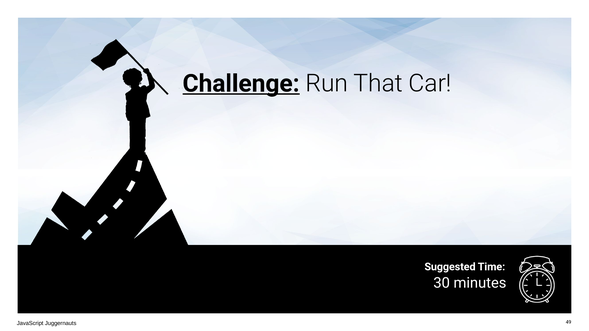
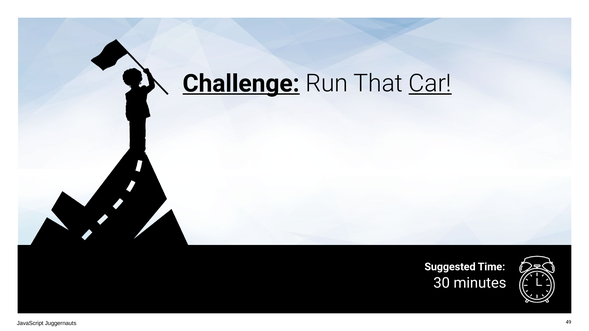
Car underline: none -> present (430, 84)
